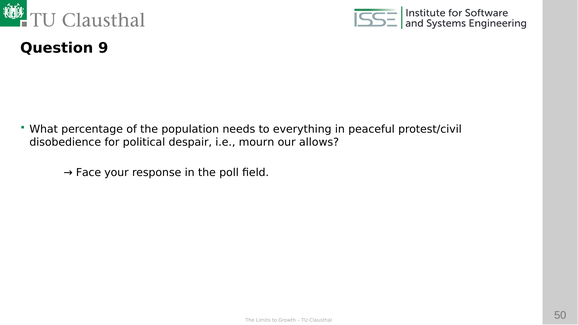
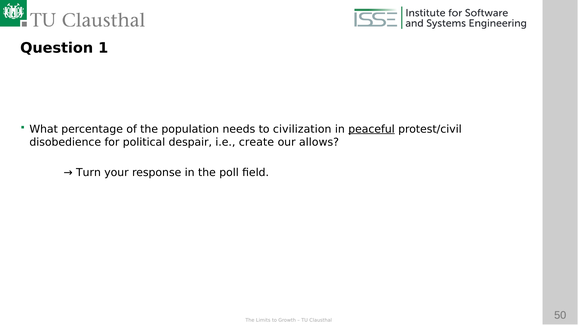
9: 9 -> 1 (103, 48)
everything: everything -> civilization (302, 129)
peaceful underline: none -> present (372, 129)
mourn: mourn -> create (256, 142)
Face: Face -> Turn (88, 173)
